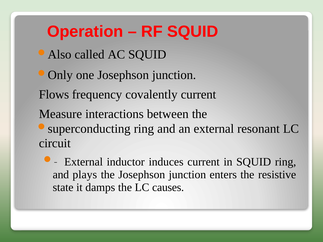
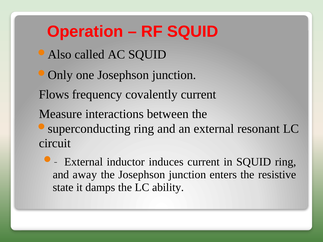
plays: plays -> away (85, 175)
causes: causes -> ability (168, 188)
